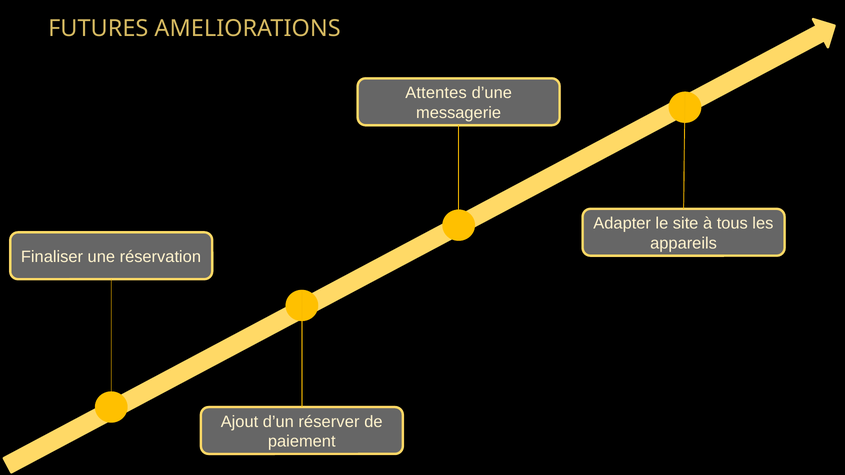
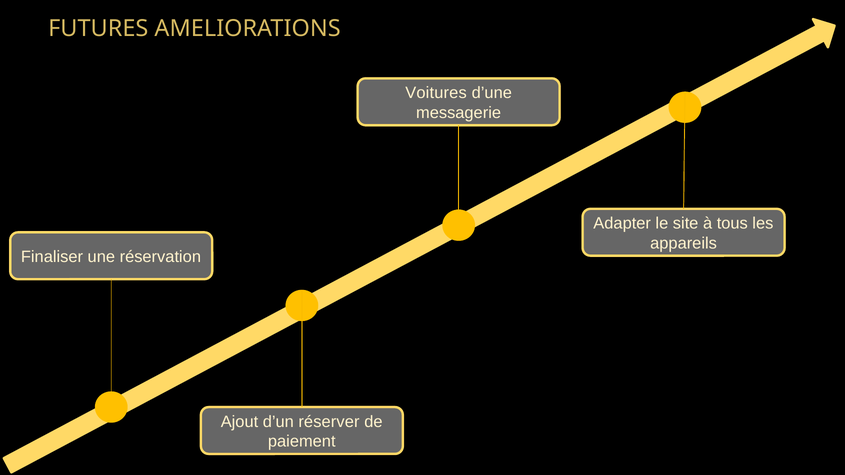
Attentes: Attentes -> Voitures (436, 93)
